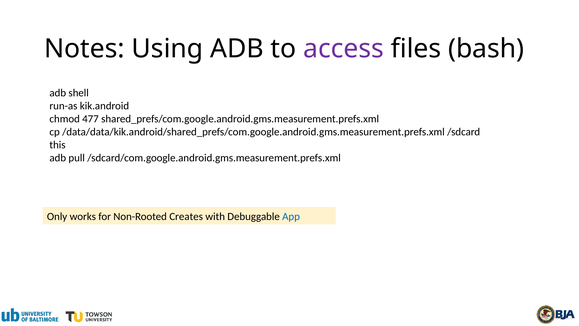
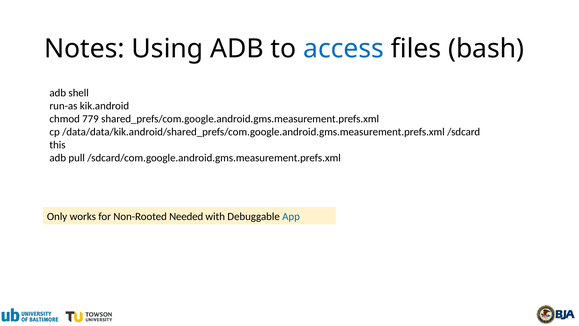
access colour: purple -> blue (344, 49)
477: 477 -> 779 (90, 119)
Creates: Creates -> Needed (186, 216)
